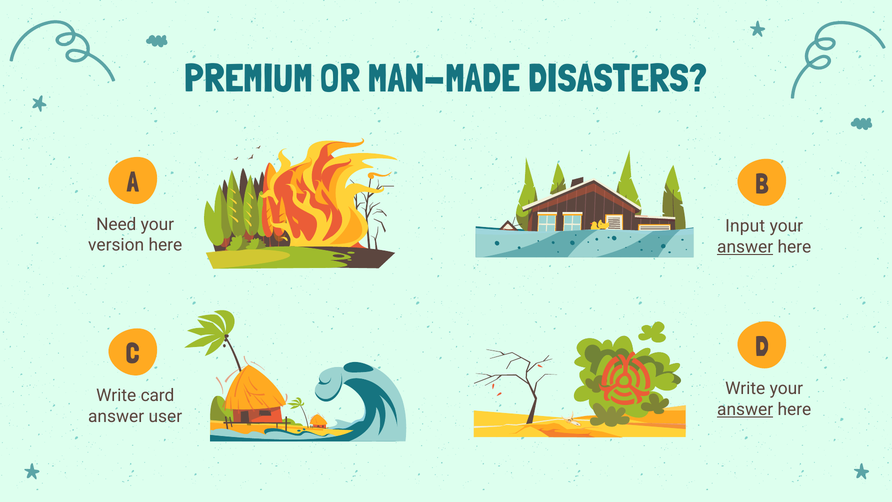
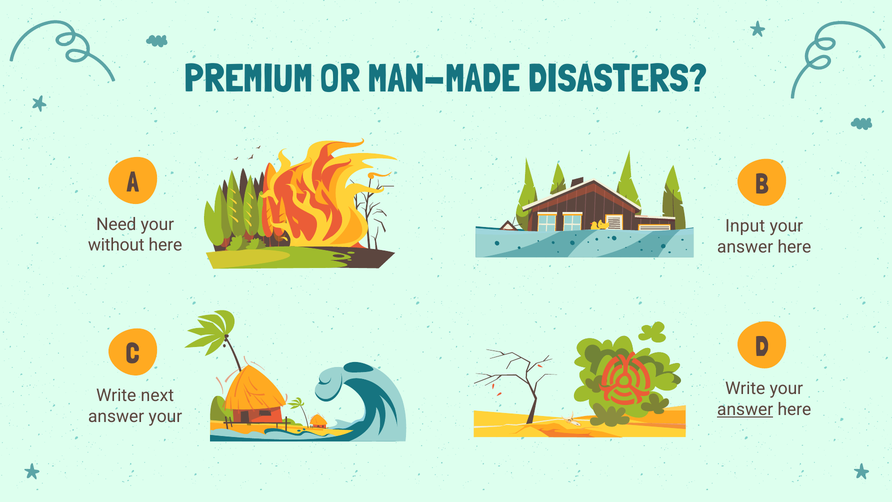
version: version -> without (116, 245)
answer underline: present -> none (745, 247)
card: card -> next (157, 396)
answer user: user -> your (165, 416)
